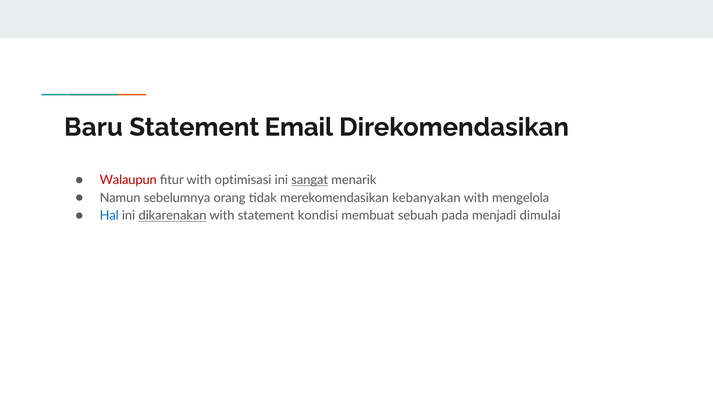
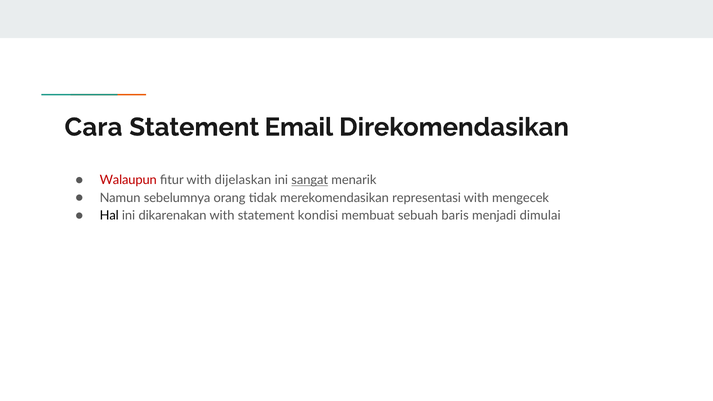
Baru: Baru -> Cara (93, 127)
optimisasi: optimisasi -> dijelaskan (243, 180)
kebanyakan: kebanyakan -> representasi (427, 198)
mengelola: mengelola -> mengecek (521, 198)
Hal colour: blue -> black (109, 216)
dikarenakan underline: present -> none (173, 216)
pada: pada -> baris (455, 216)
